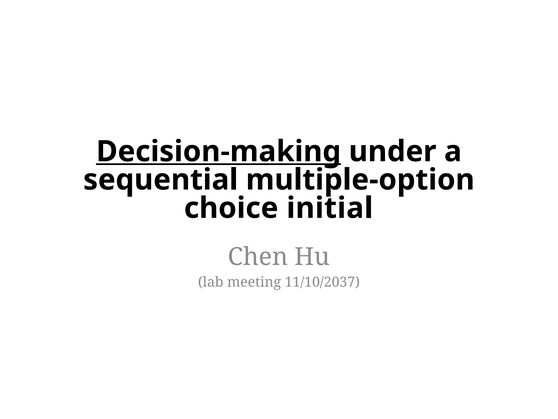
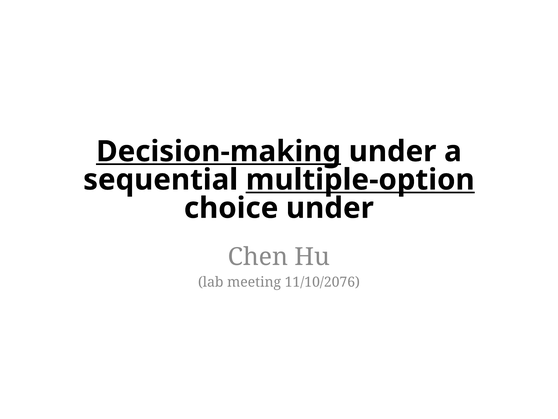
multiple-option underline: none -> present (360, 180)
choice initial: initial -> under (330, 208)
11/10/2037: 11/10/2037 -> 11/10/2076 (322, 282)
